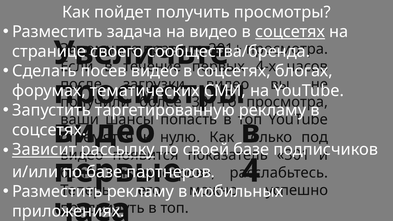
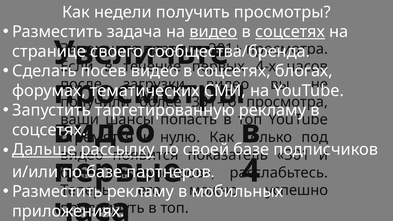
пойдет: пойдет -> недели (123, 12)
видео underline: none -> present (213, 32)
Зависит: Зависит -> Дальше (44, 150)
